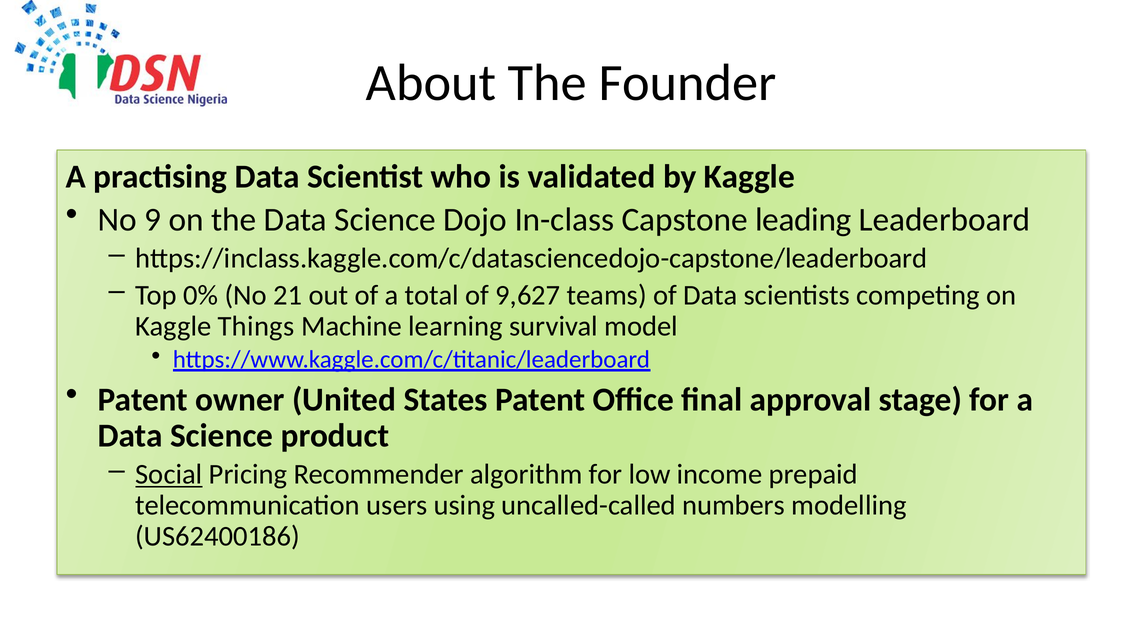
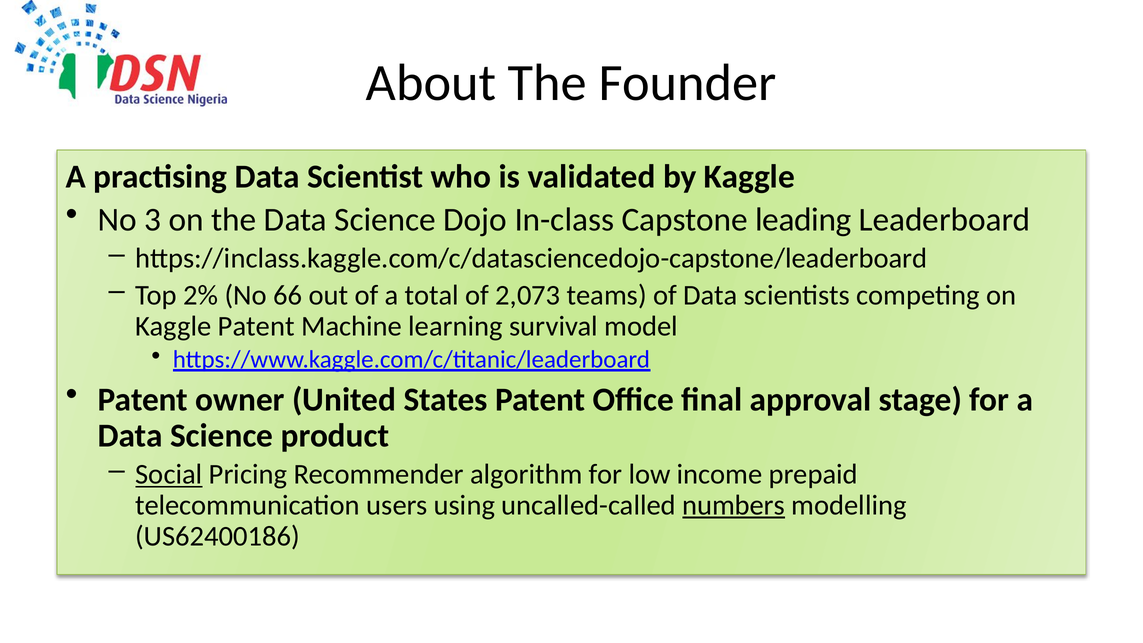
9: 9 -> 3 (153, 220)
0%: 0% -> 2% (201, 295)
21: 21 -> 66 (288, 295)
9,627: 9,627 -> 2,073 (528, 295)
Kaggle Things: Things -> Patent (256, 326)
numbers underline: none -> present (734, 505)
